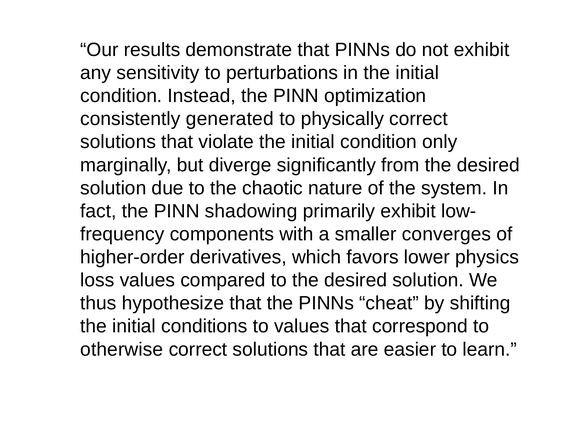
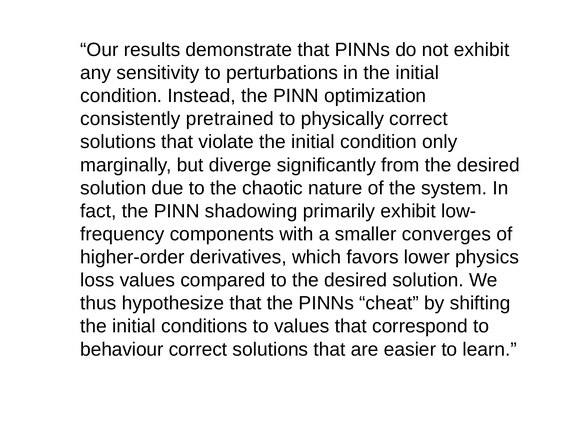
generated: generated -> pretrained (230, 119)
otherwise: otherwise -> behaviour (122, 349)
